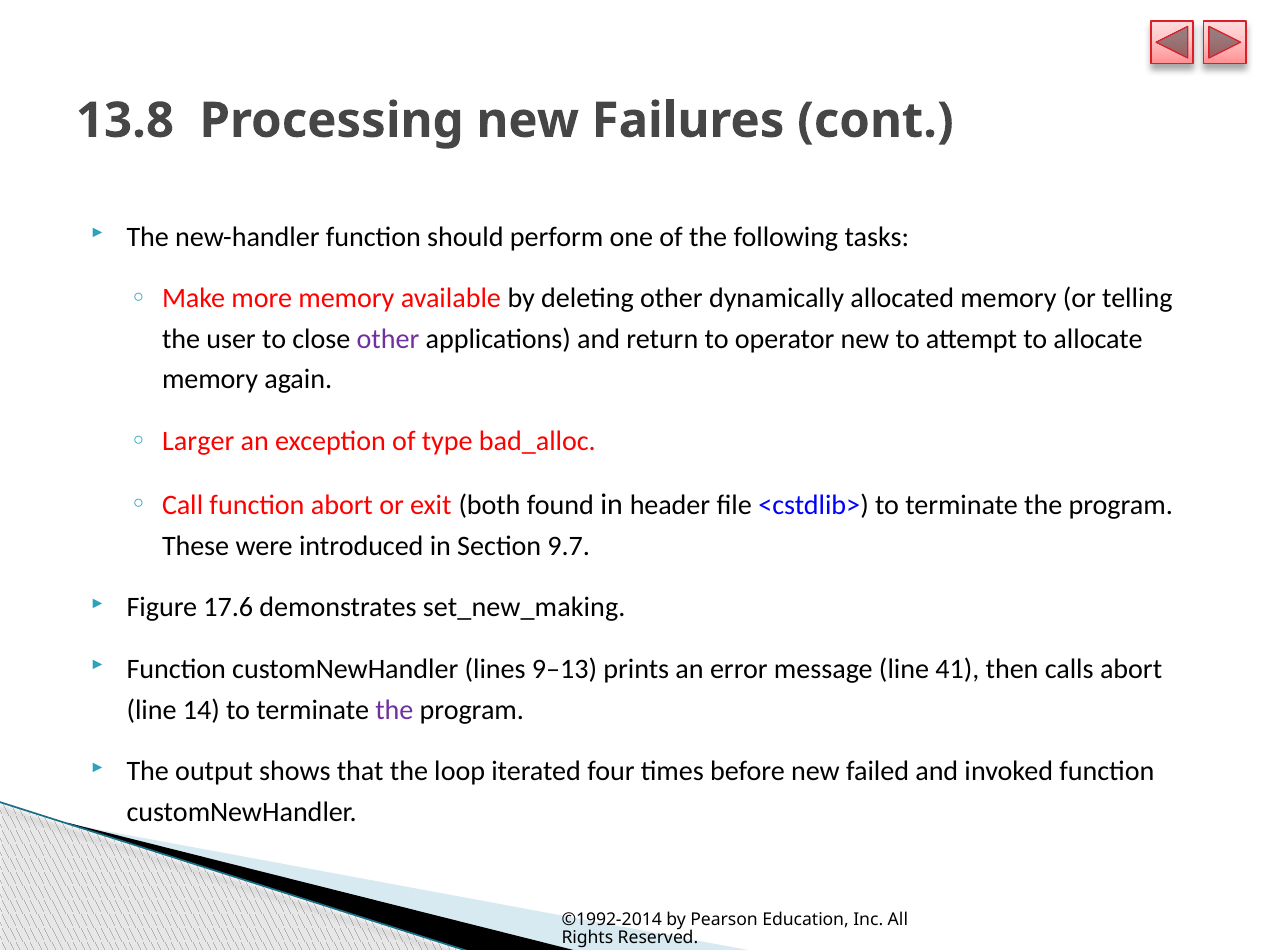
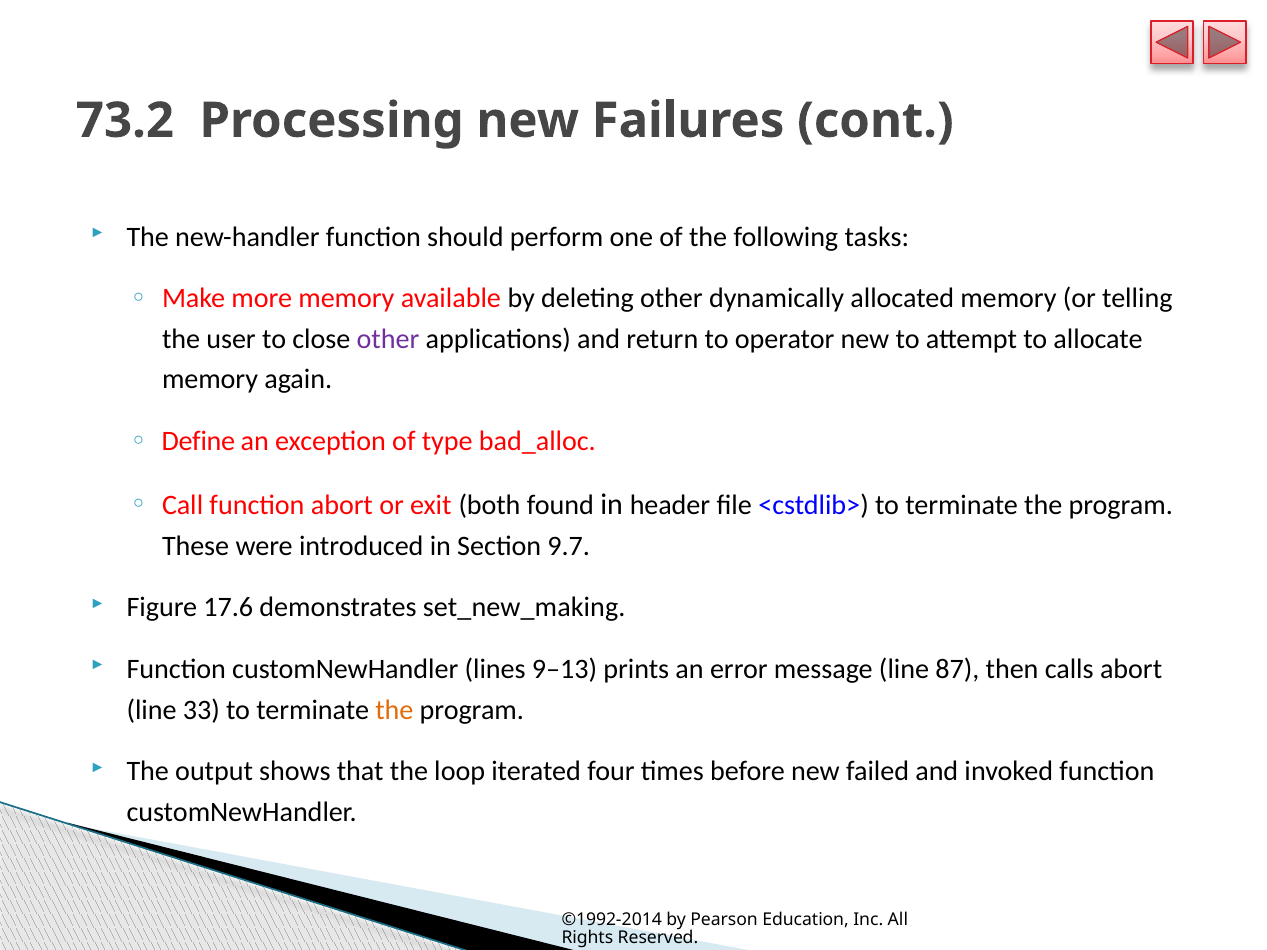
13.8: 13.8 -> 73.2 (125, 121)
Larger: Larger -> Define (198, 441)
41: 41 -> 87 (957, 670)
14: 14 -> 33 (201, 710)
the colour: purple -> orange (394, 710)
